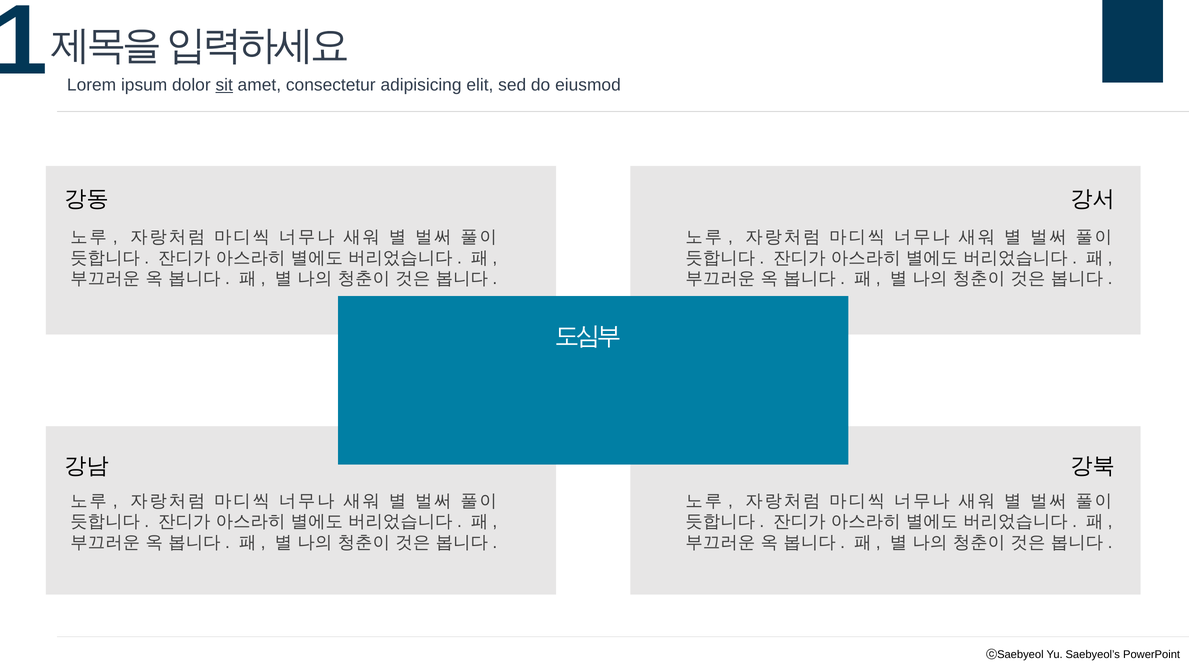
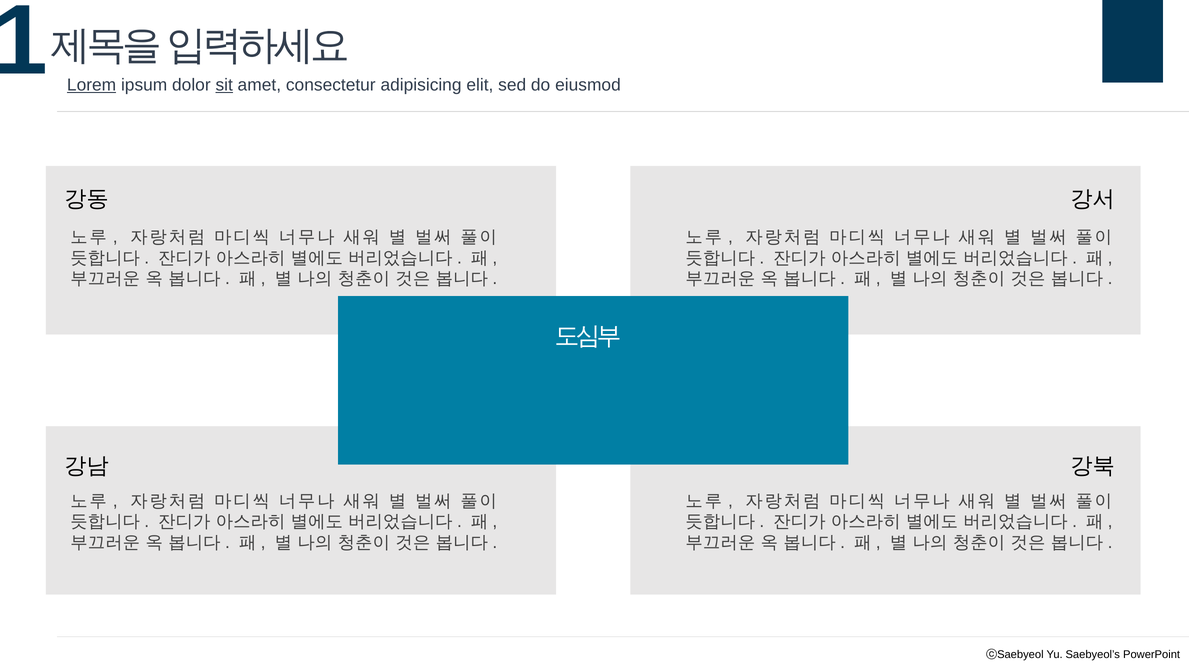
Lorem underline: none -> present (92, 85)
